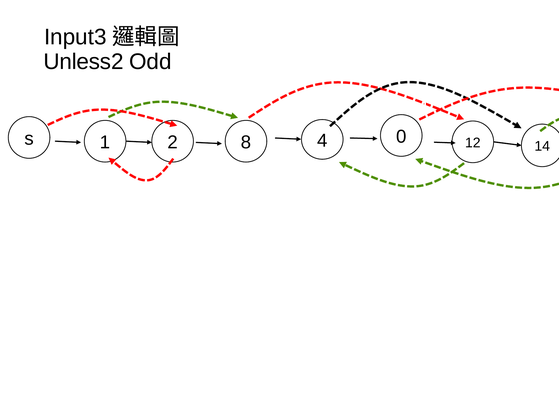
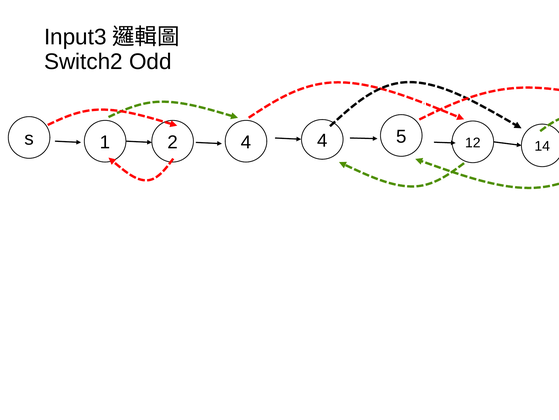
Unless2: Unless2 -> Switch2 (83, 61)
2 8: 8 -> 4 (246, 142)
0: 0 -> 5 (401, 137)
